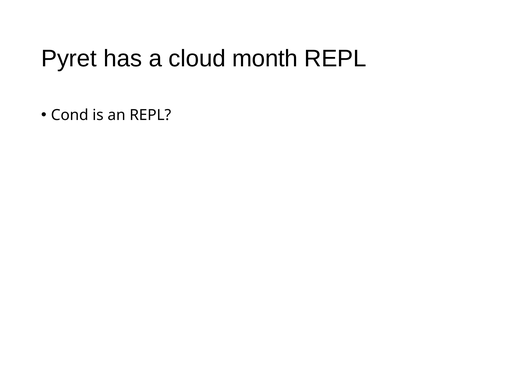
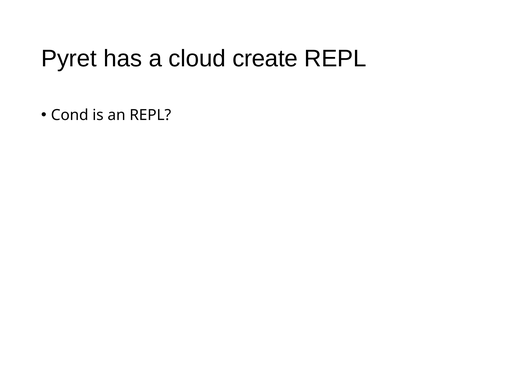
month: month -> create (265, 59)
